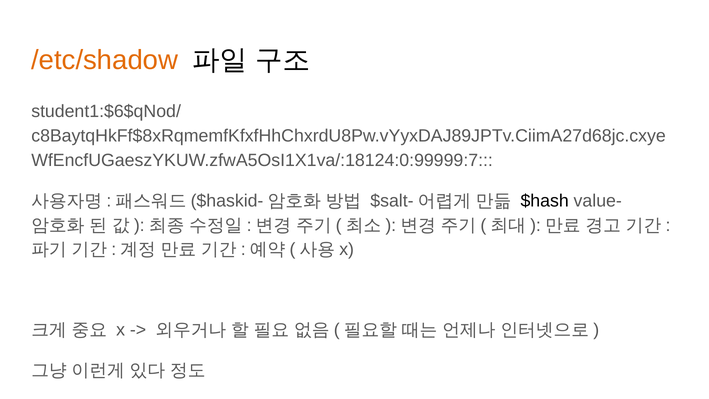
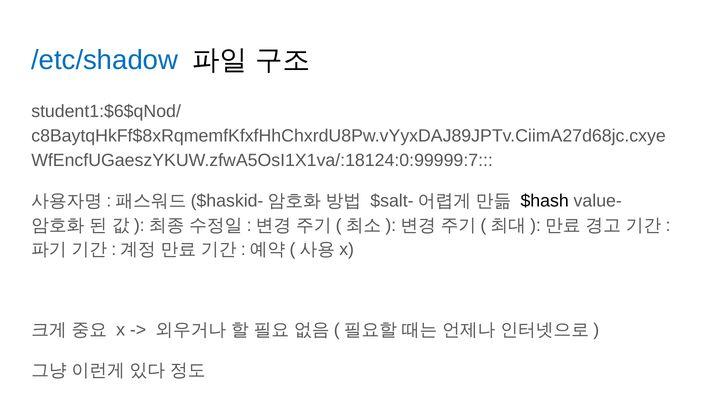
/etc/shadow colour: orange -> blue (105, 60)
